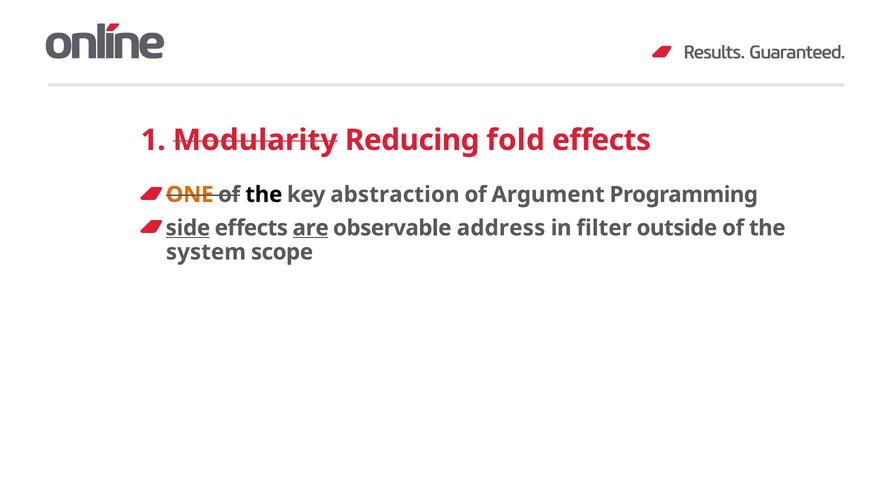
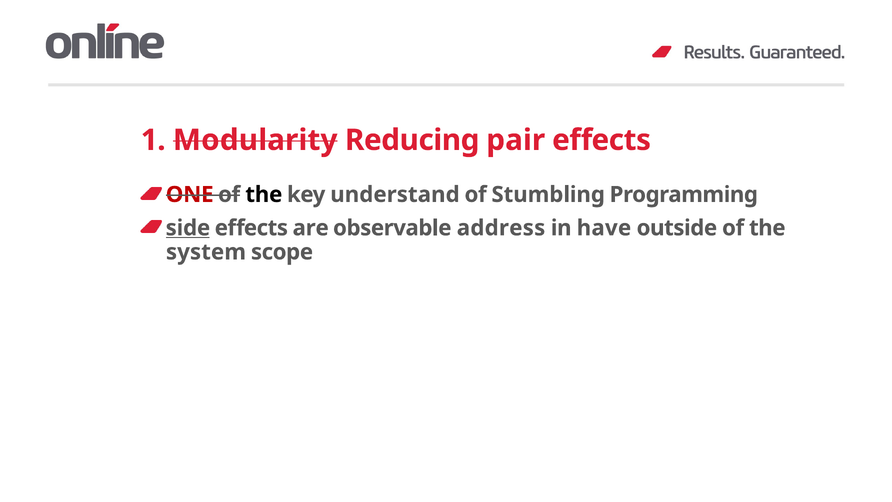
fold: fold -> pair (516, 140)
ONE colour: orange -> red (190, 194)
abstraction: abstraction -> understand (395, 194)
Argument: Argument -> Stumbling (548, 194)
are underline: present -> none (311, 228)
filter: filter -> have (604, 228)
